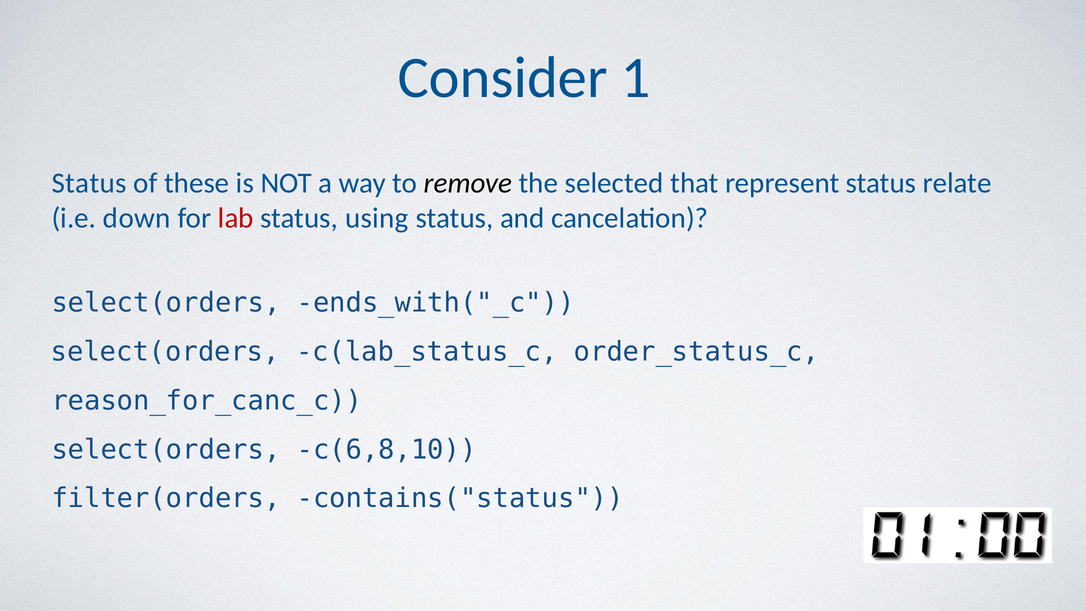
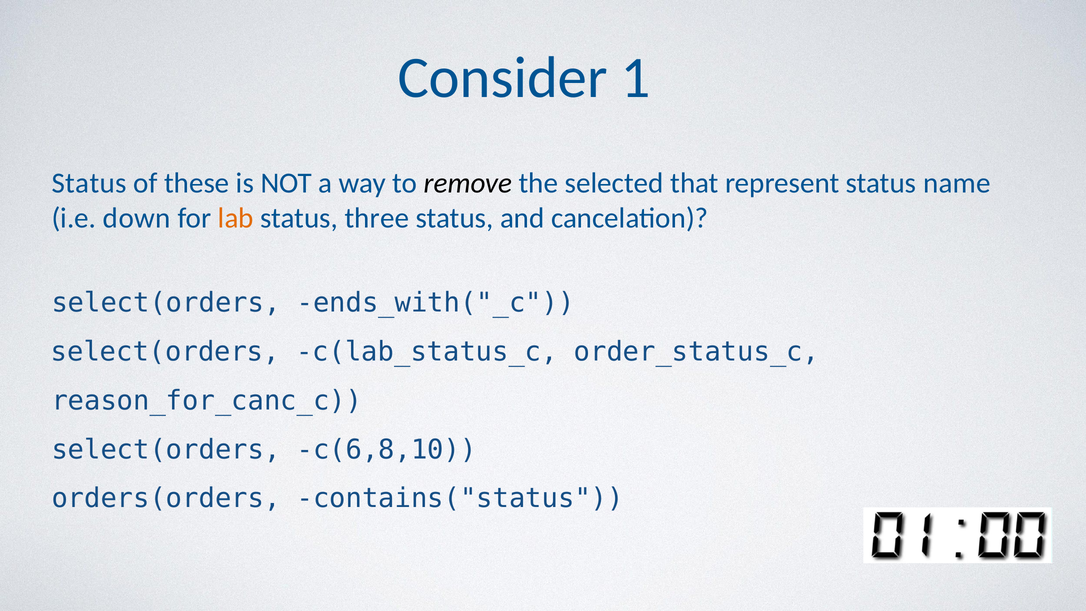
relate: relate -> name (957, 183)
lab colour: red -> orange (236, 218)
using: using -> three (377, 218)
filter(orders: filter(orders -> orders(orders (166, 498)
